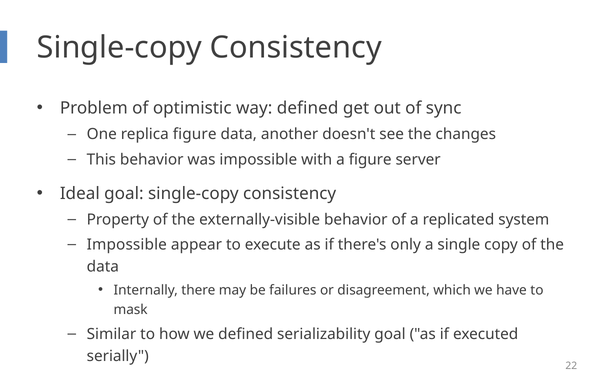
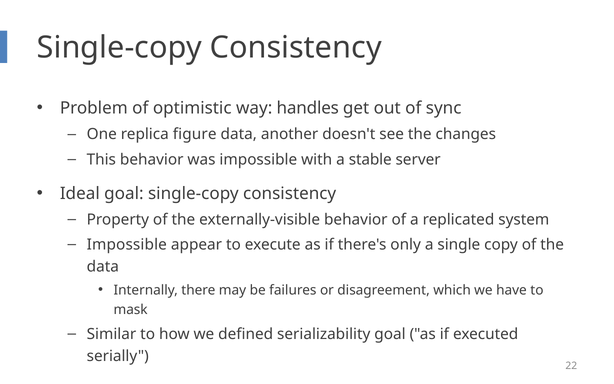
way defined: defined -> handles (308, 108)
a figure: figure -> stable (370, 159)
